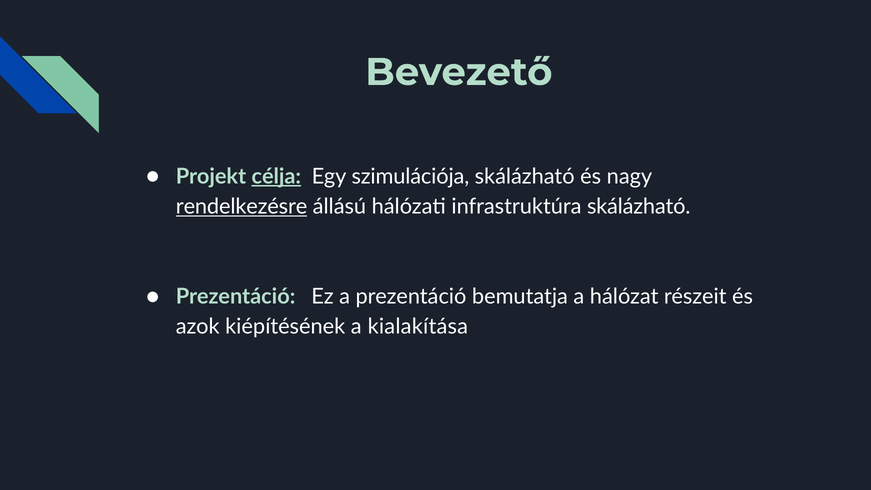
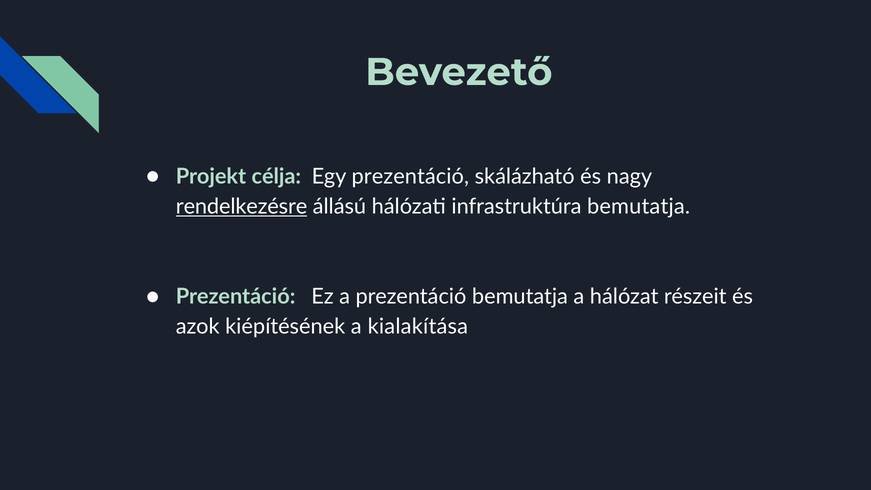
célja underline: present -> none (276, 177)
Egy szimulációja: szimulációja -> prezentáció (410, 177)
infrastruktúra skálázható: skálázható -> bemutatja (639, 207)
